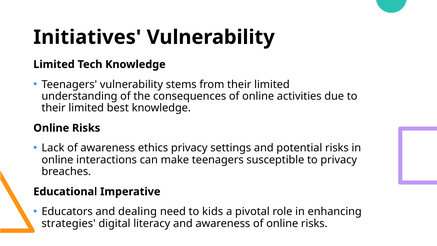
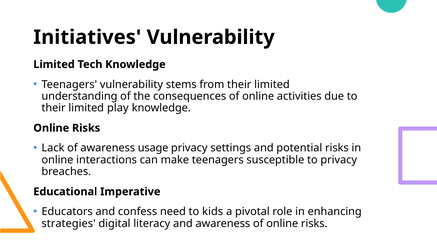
best: best -> play (118, 108)
ethics: ethics -> usage (153, 148)
dealing: dealing -> confess (138, 211)
